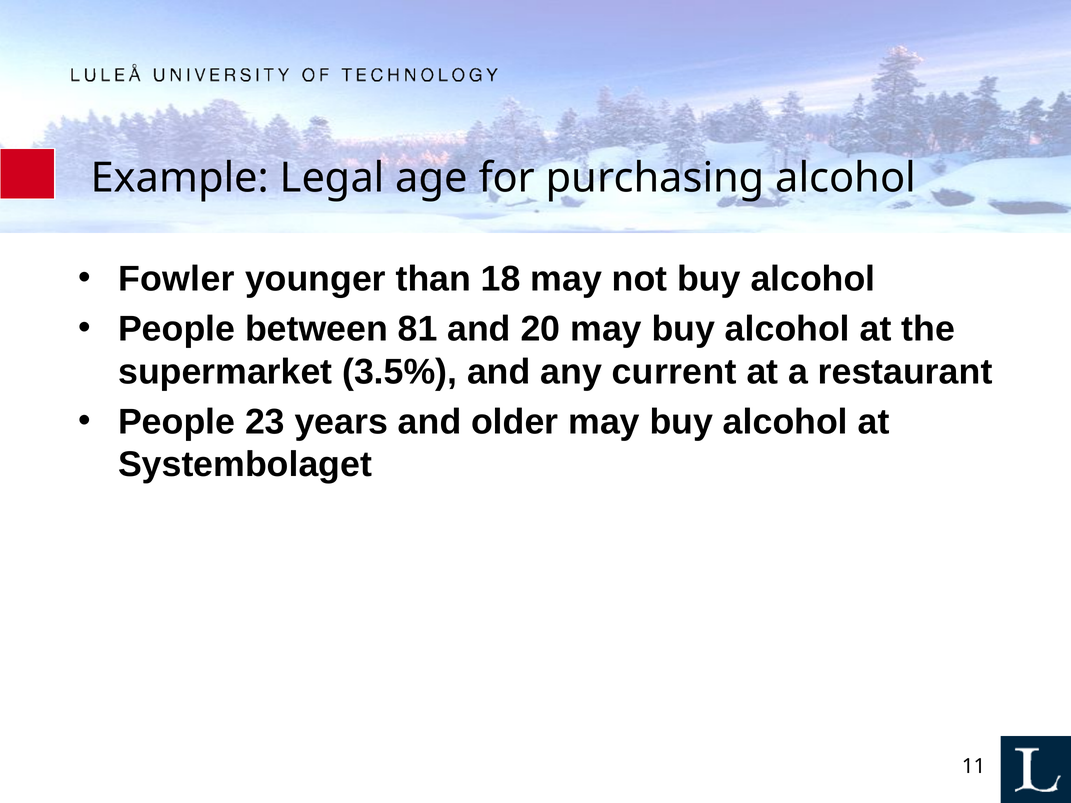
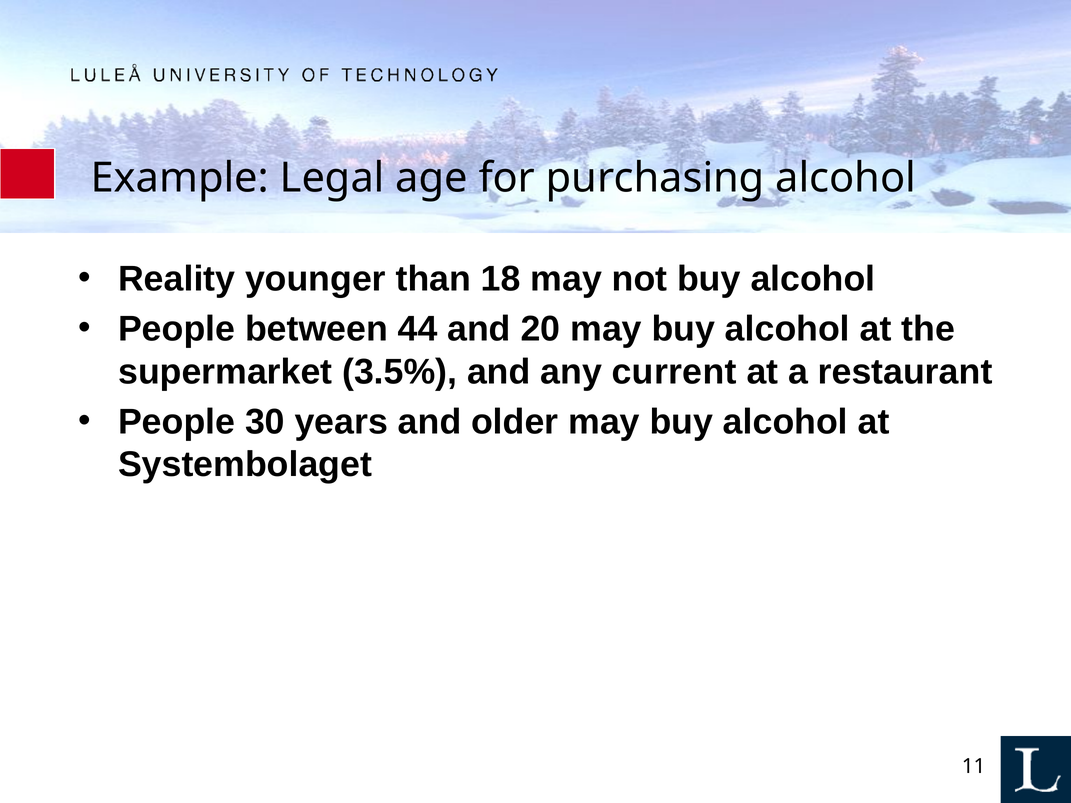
Fowler: Fowler -> Reality (177, 279)
81: 81 -> 44 (418, 329)
23: 23 -> 30 (265, 422)
